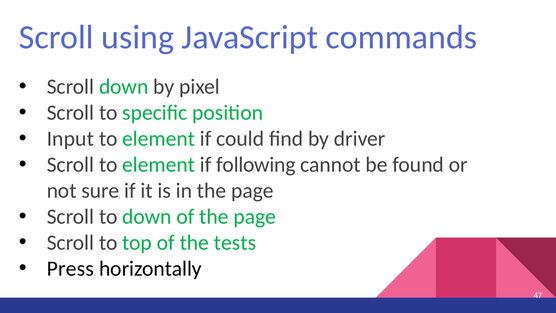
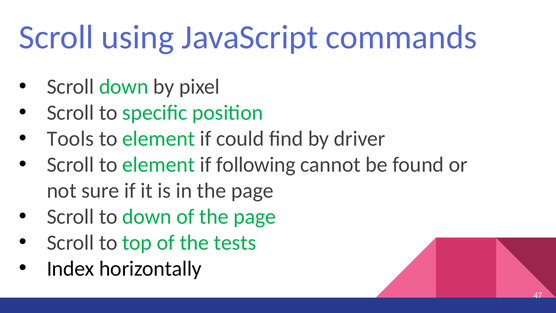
Input: Input -> Tools (70, 139)
Press: Press -> Index (70, 268)
